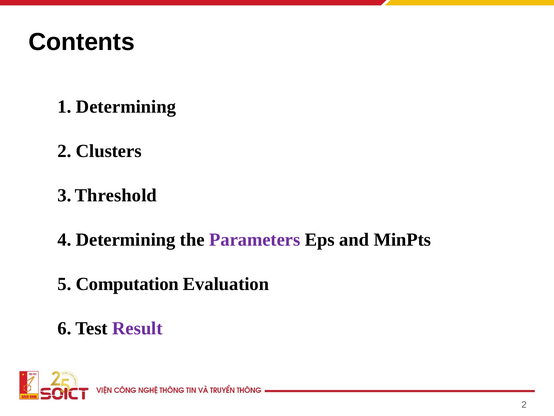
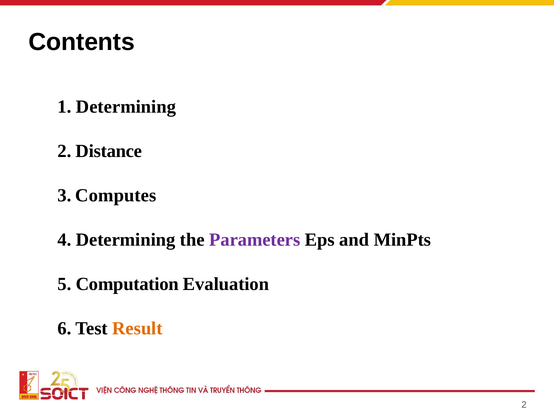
Clusters: Clusters -> Distance (109, 151)
Threshold: Threshold -> Computes (116, 195)
Result colour: purple -> orange (137, 328)
